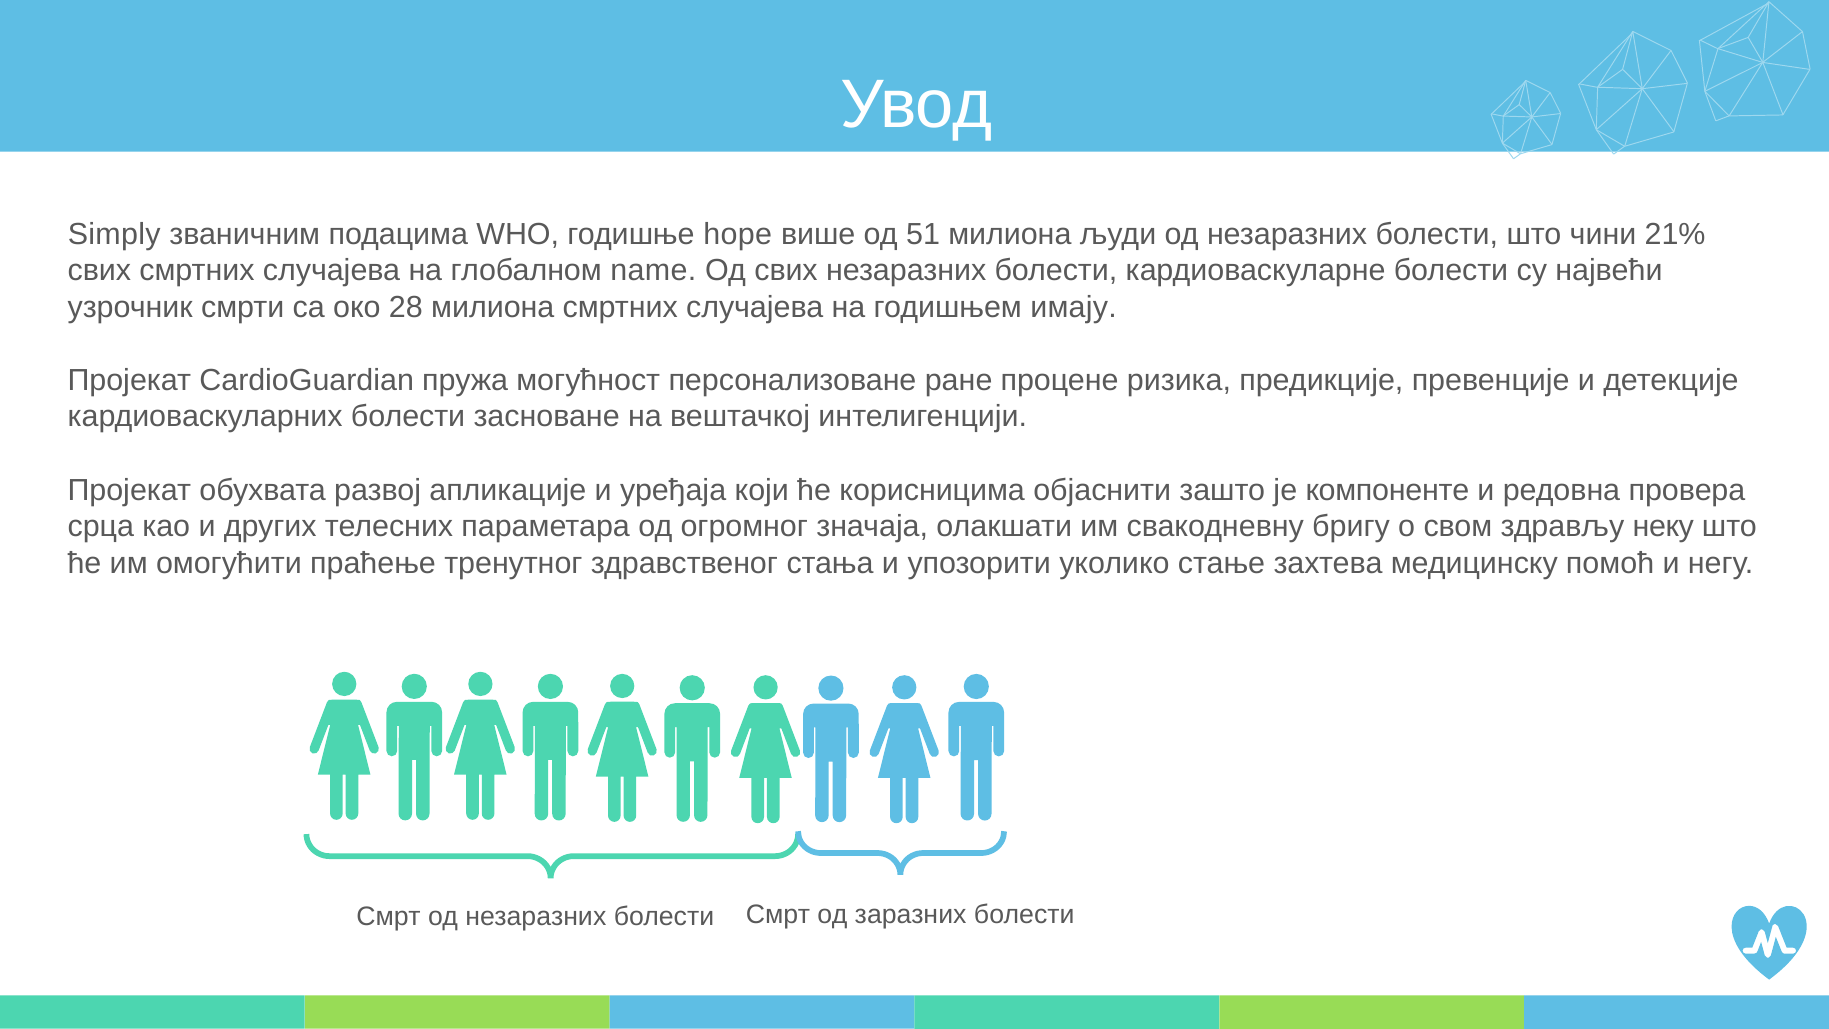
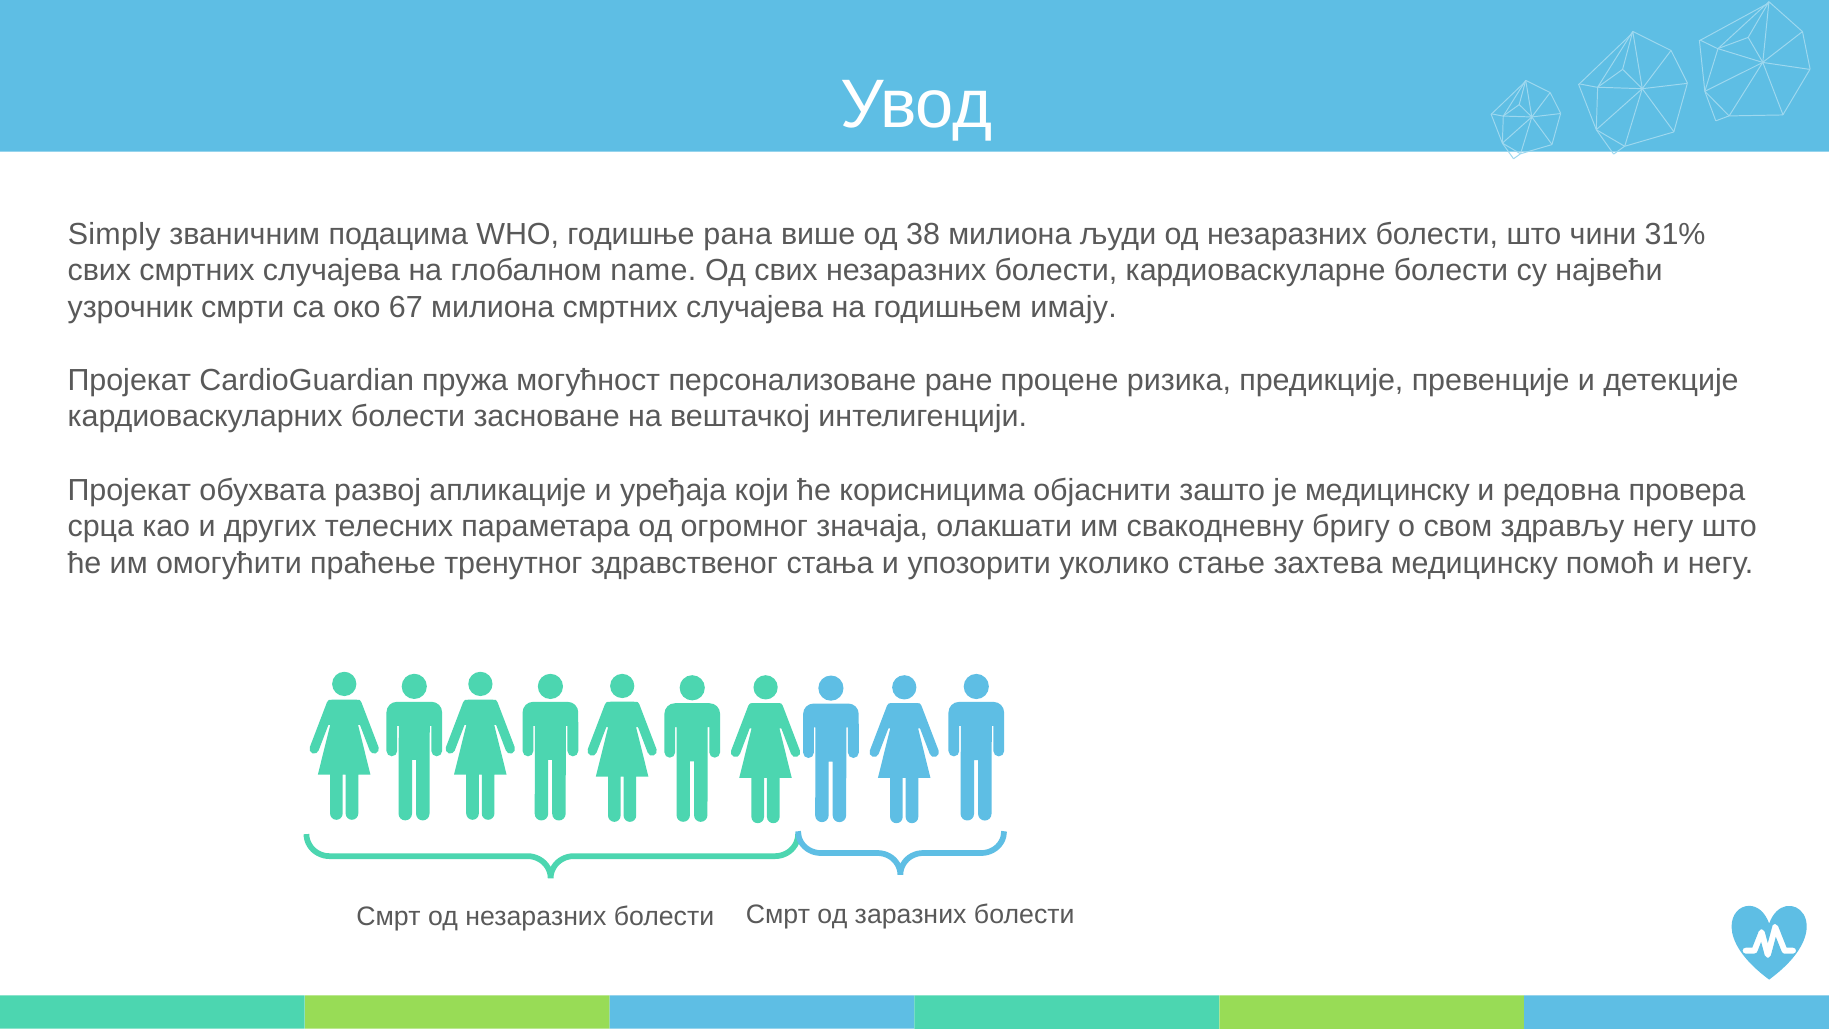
hope: hope -> рана (738, 234)
51: 51 -> 38 (923, 234)
21%: 21% -> 31% (1675, 234)
28: 28 -> 67 (406, 307)
је компоненте: компоненте -> медицинску (1387, 490)
здрављу неку: неку -> негу (1663, 526)
